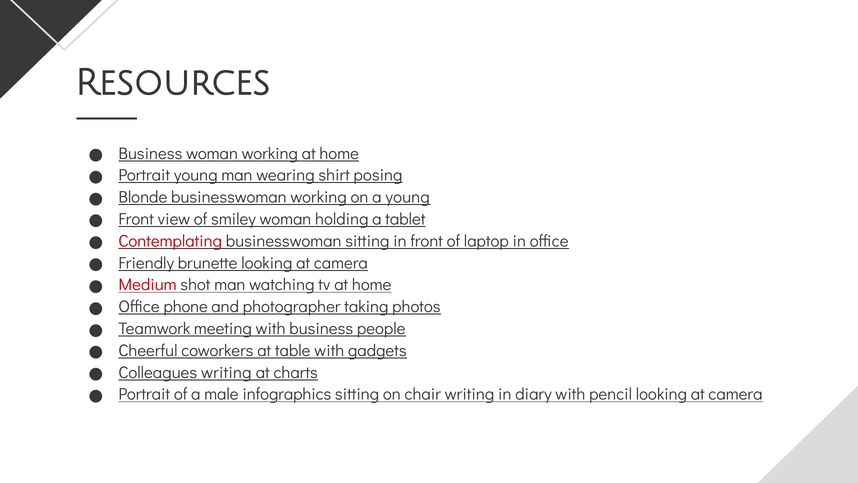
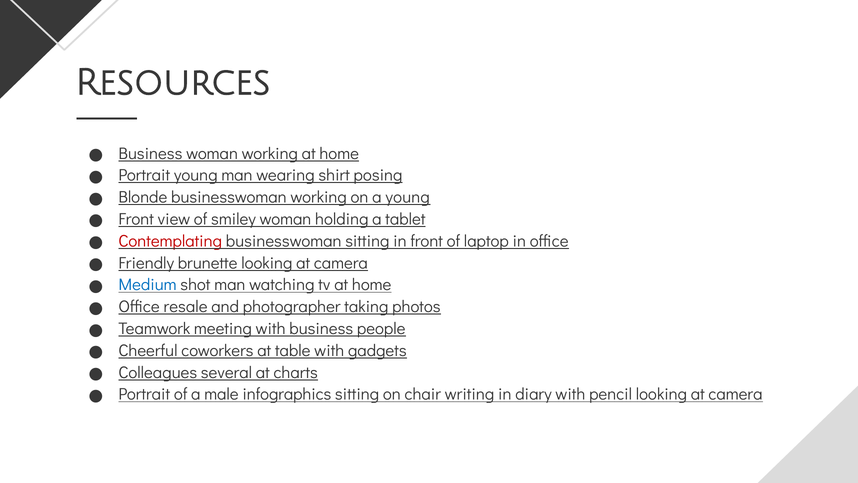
Medium colour: red -> blue (147, 285)
phone: phone -> resale (186, 307)
Colleagues writing: writing -> several (226, 372)
